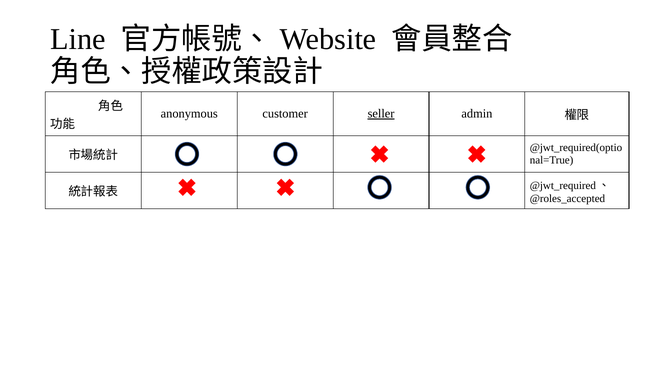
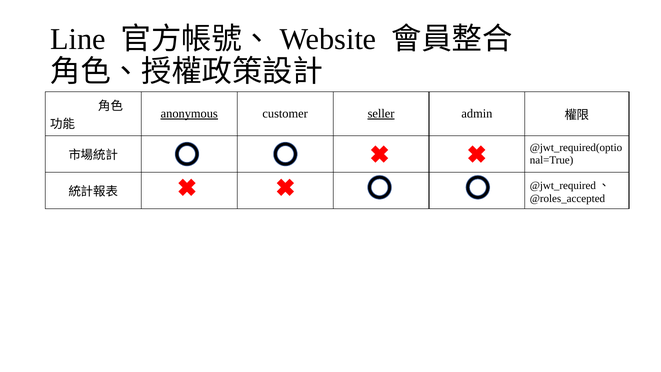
anonymous underline: none -> present (189, 114)
